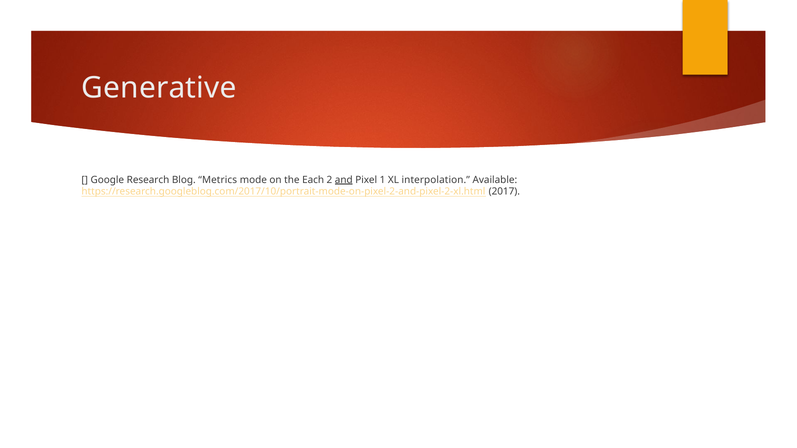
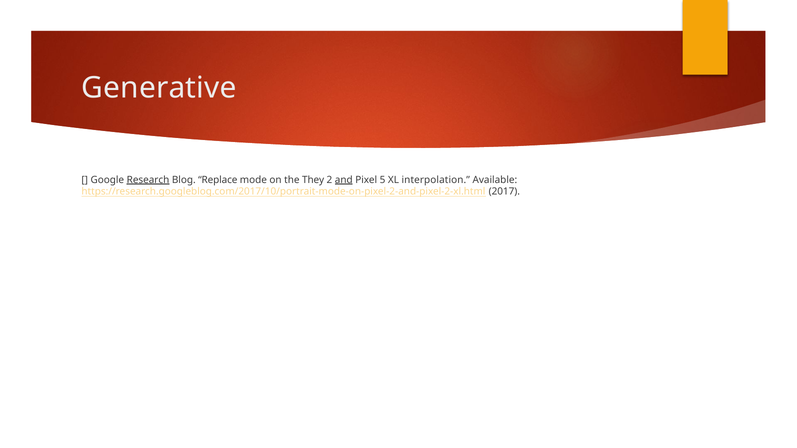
Research underline: none -> present (148, 180)
Metrics: Metrics -> Replace (218, 180)
Each: Each -> They (313, 180)
1: 1 -> 5 (383, 180)
